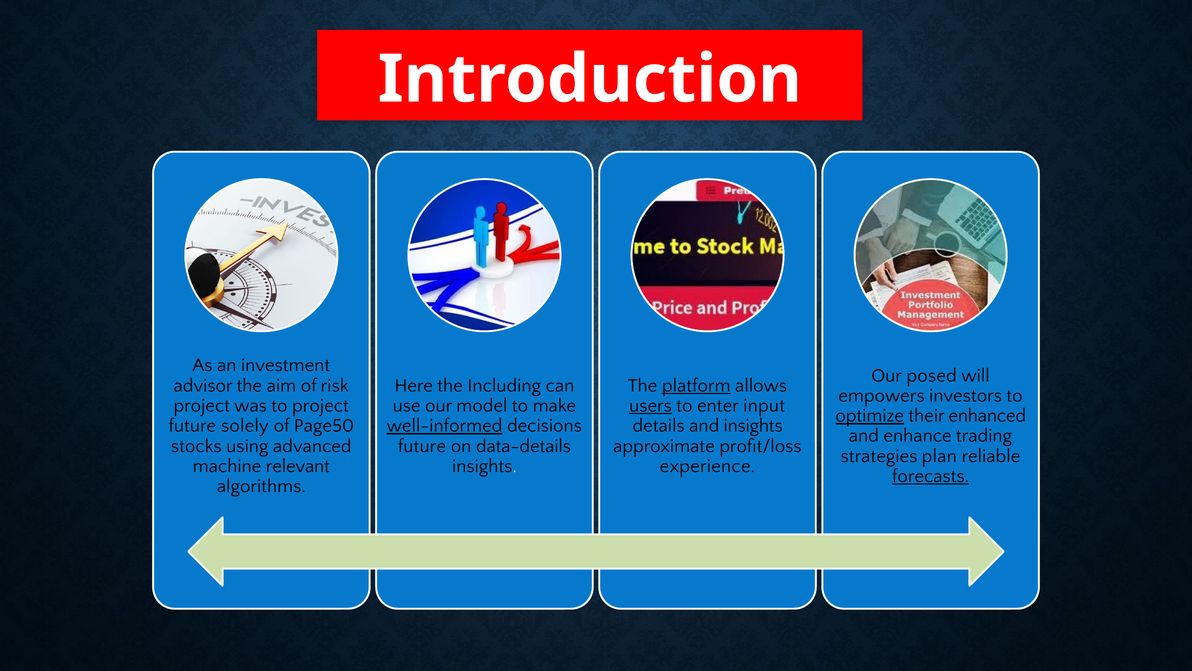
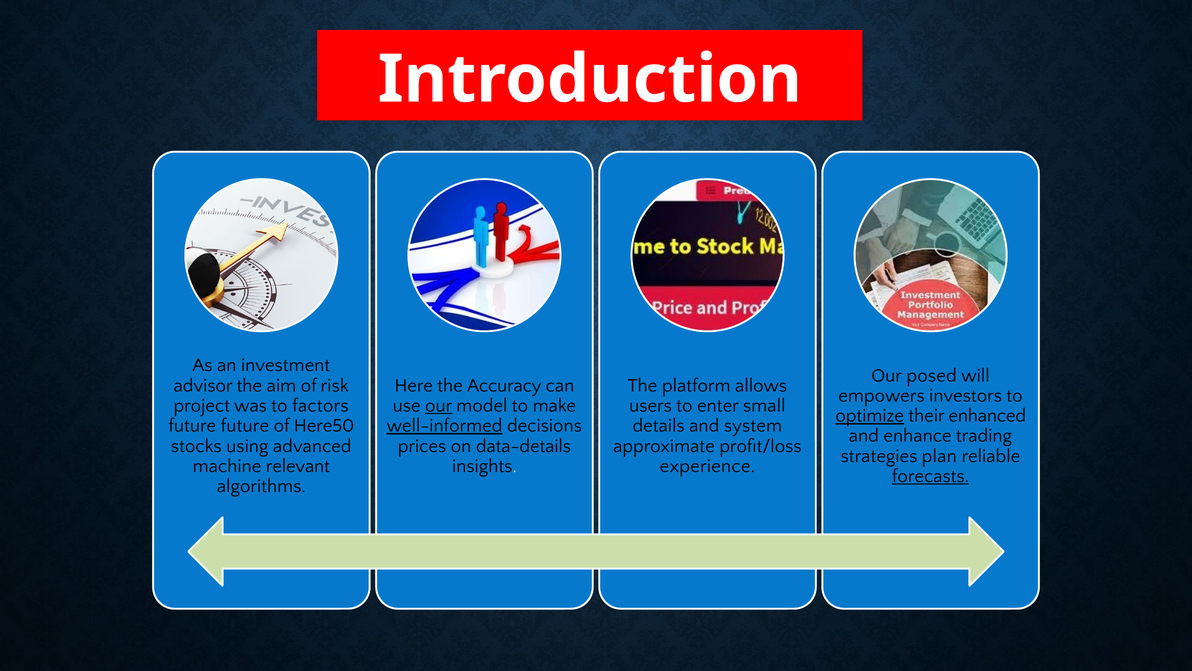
Including: Including -> Accuracy (504, 385)
platform underline: present -> none (696, 385)
to project: project -> factors (320, 405)
our underline: none -> present (439, 405)
users underline: present -> none (651, 405)
input: input -> small (764, 405)
future solely: solely -> future (245, 425)
Page50: Page50 -> Here50 (324, 425)
and insights: insights -> system (753, 425)
future: future -> prices (422, 446)
